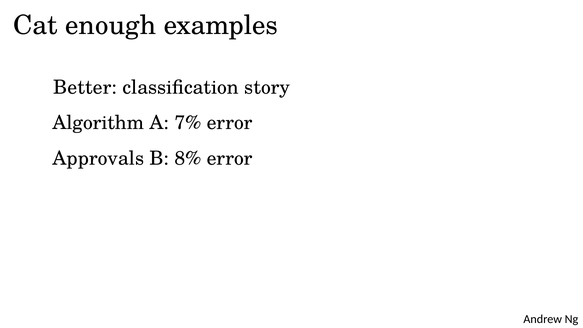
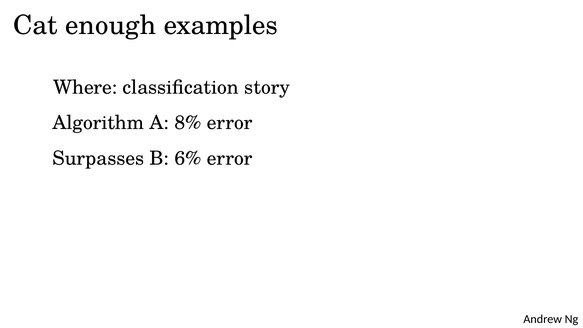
Better: Better -> Where (85, 87)
7%: 7% -> 8% (188, 123)
Approvals: Approvals -> Surpasses (98, 158)
8%: 8% -> 6% (188, 158)
